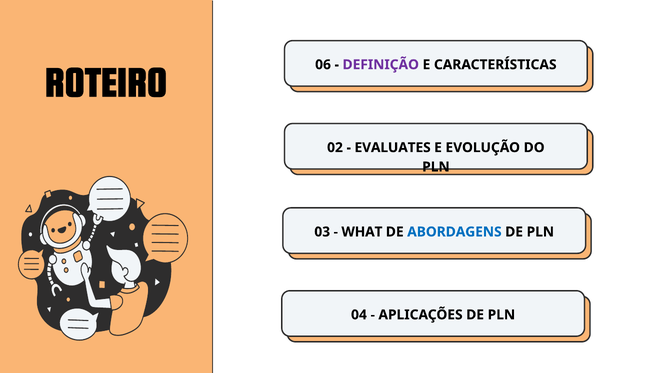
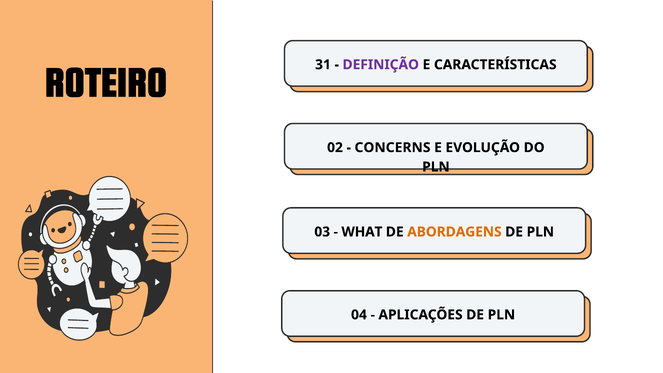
06: 06 -> 31 (323, 65)
EVALUATES: EVALUATES -> CONCERNS (392, 148)
ABORDAGENS colour: blue -> orange (454, 232)
